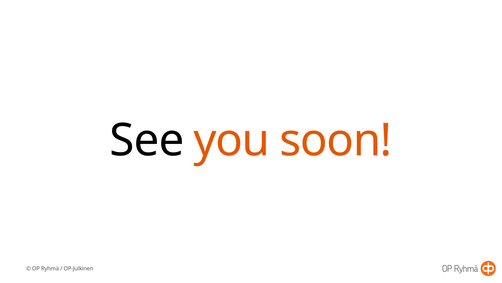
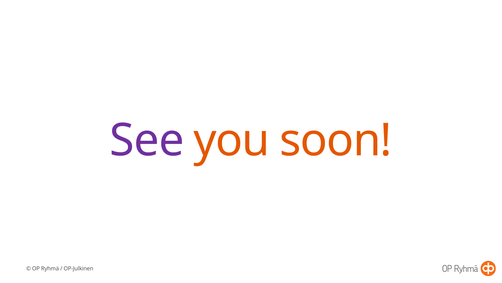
See colour: black -> purple (147, 140)
